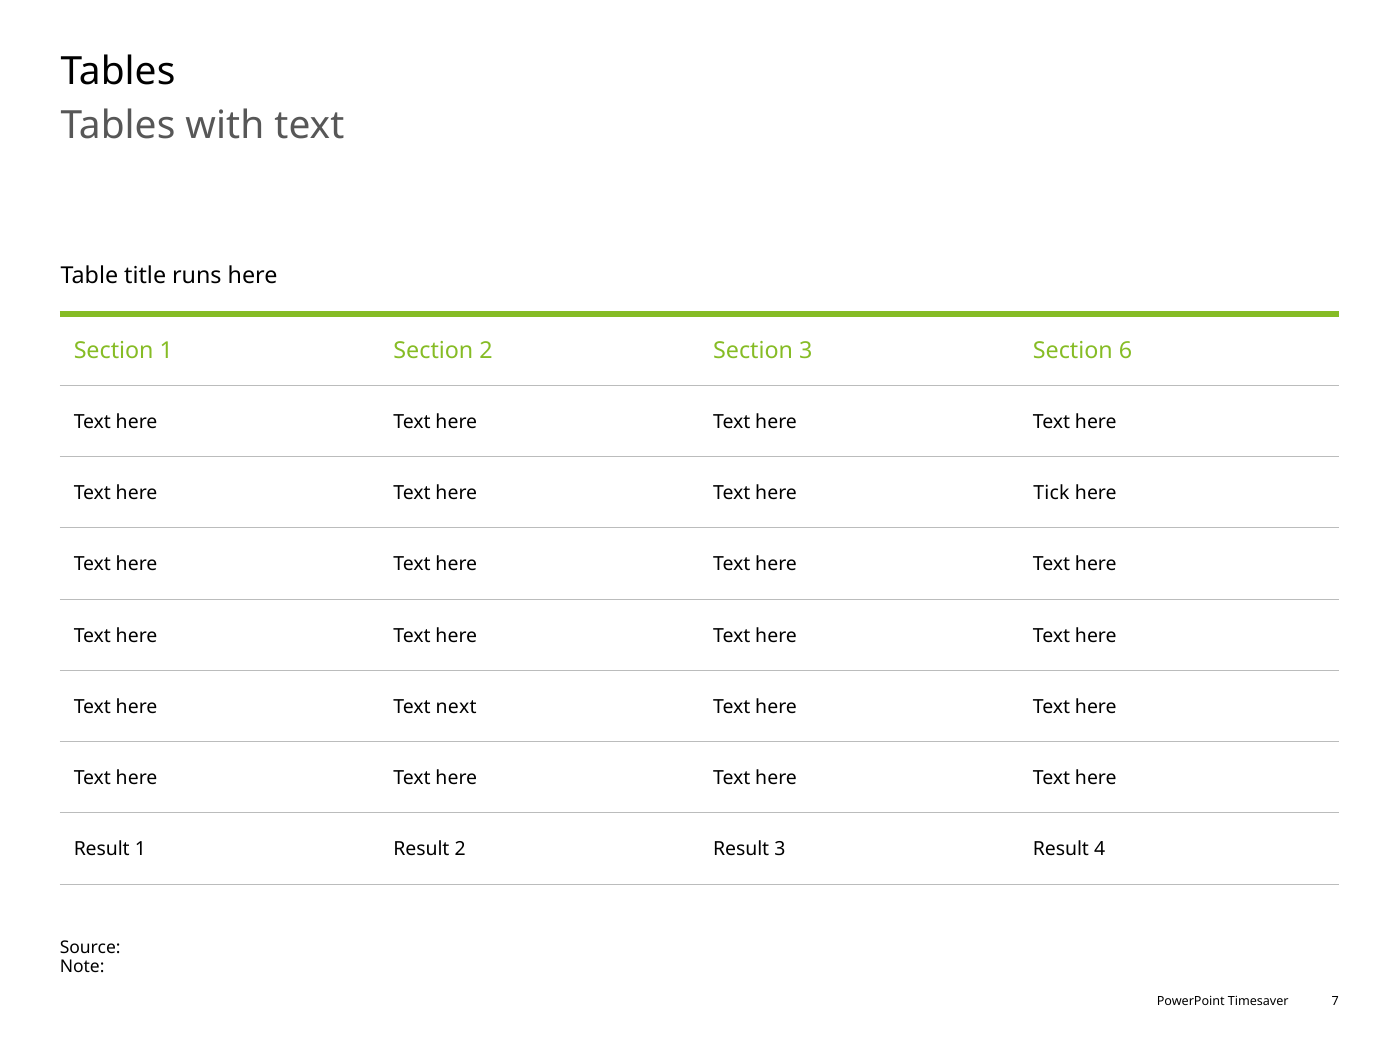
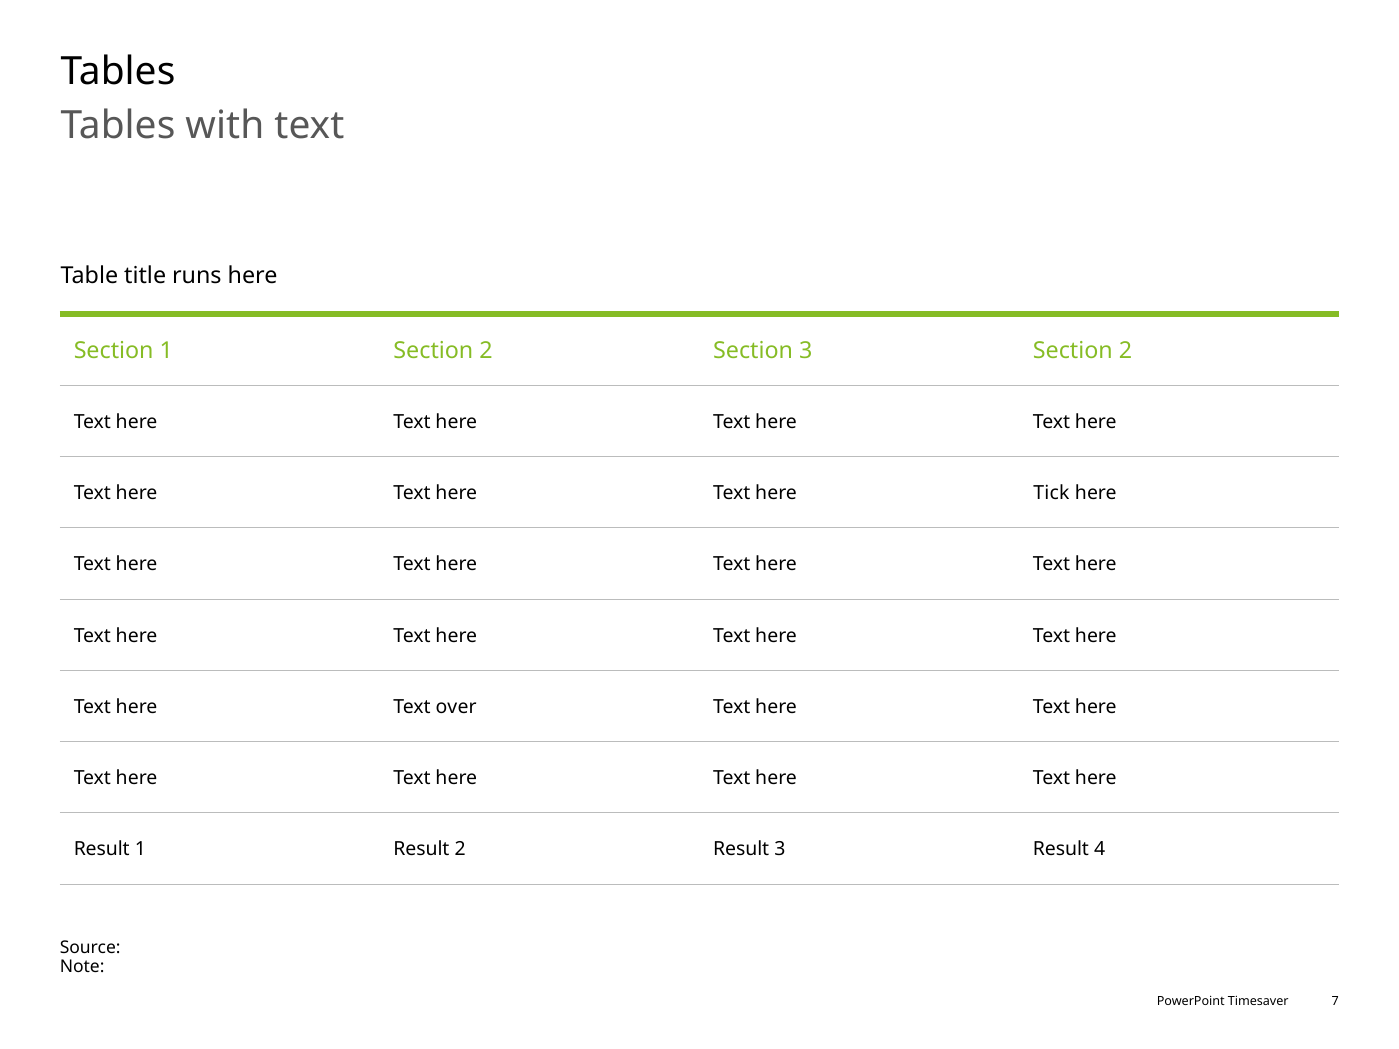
3 Section 6: 6 -> 2 (1126, 351)
next: next -> over (456, 707)
